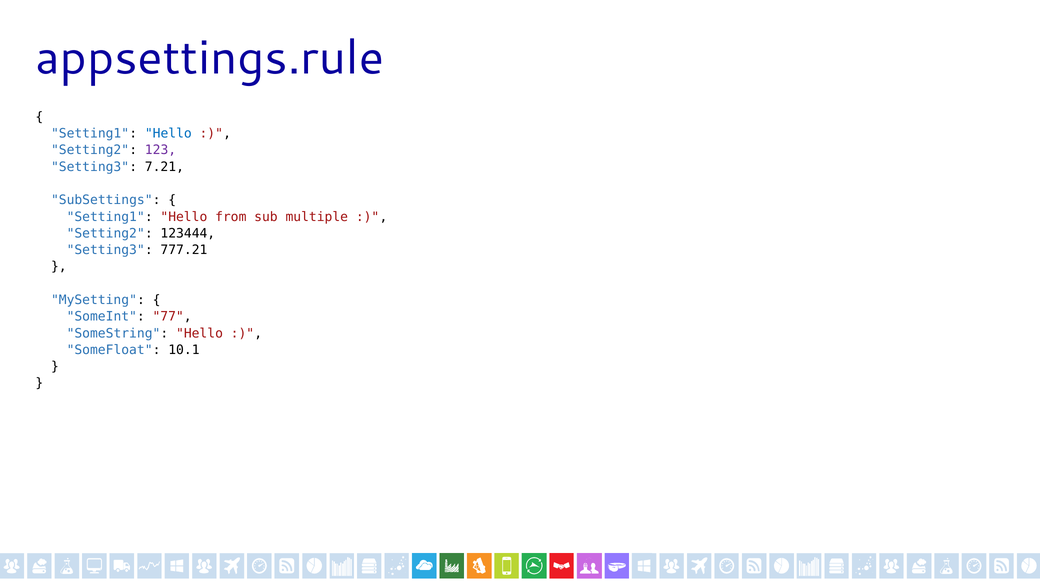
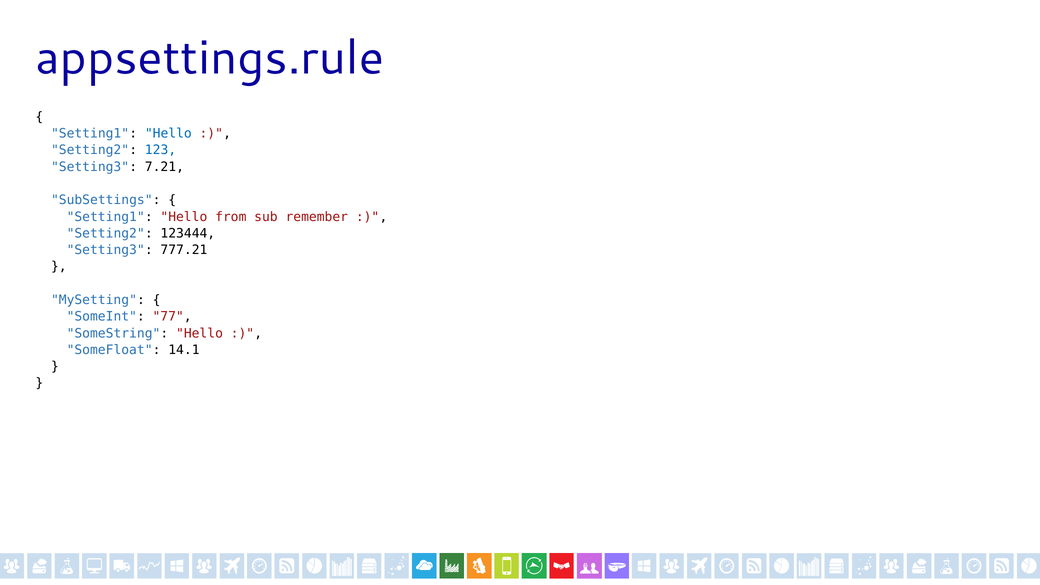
123 colour: purple -> blue (161, 150)
multiple: multiple -> remember (317, 217)
10.1: 10.1 -> 14.1 (184, 350)
